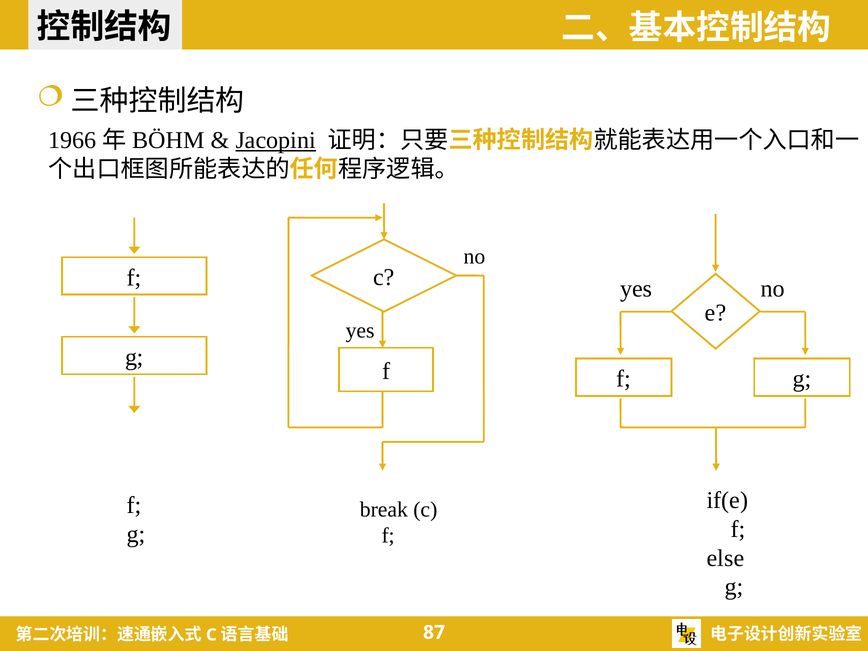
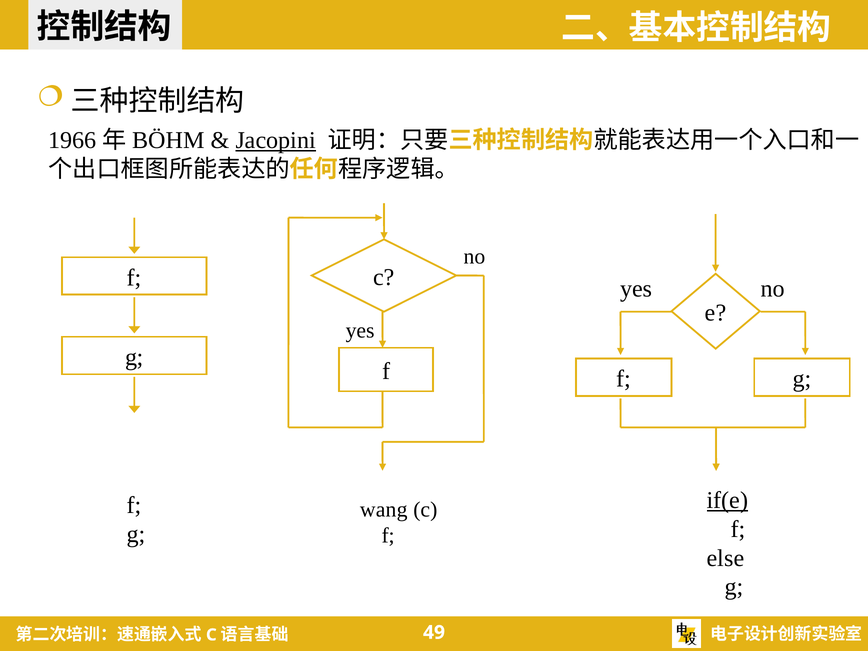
if(e underline: none -> present (727, 500)
break: break -> wang (384, 510)
87: 87 -> 49 (434, 632)
